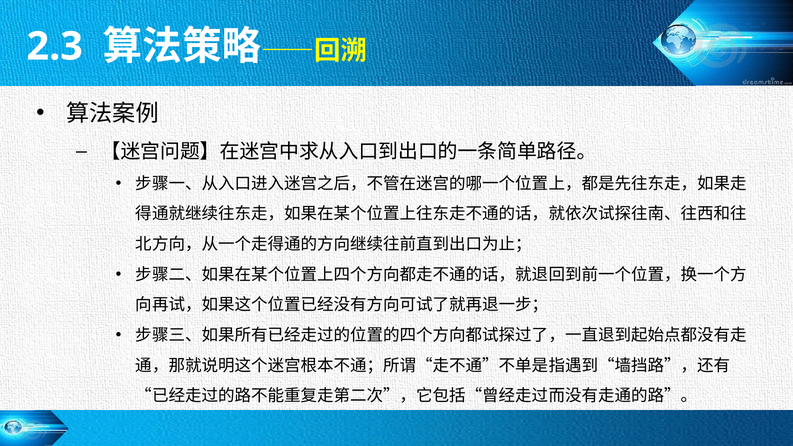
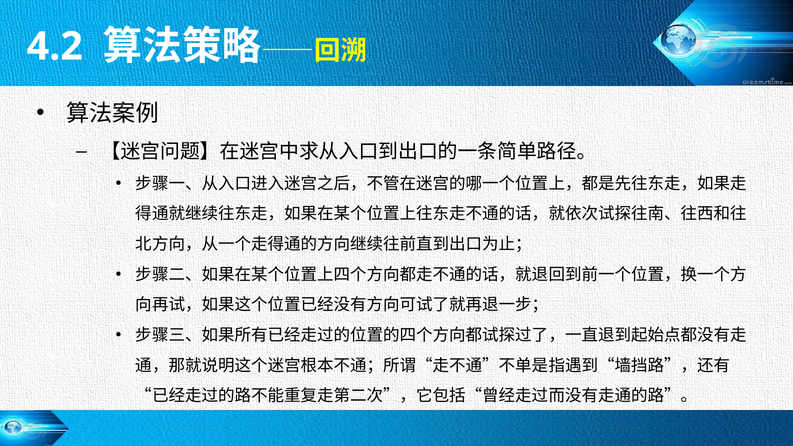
2.3: 2.3 -> 4.2 (55, 46)
